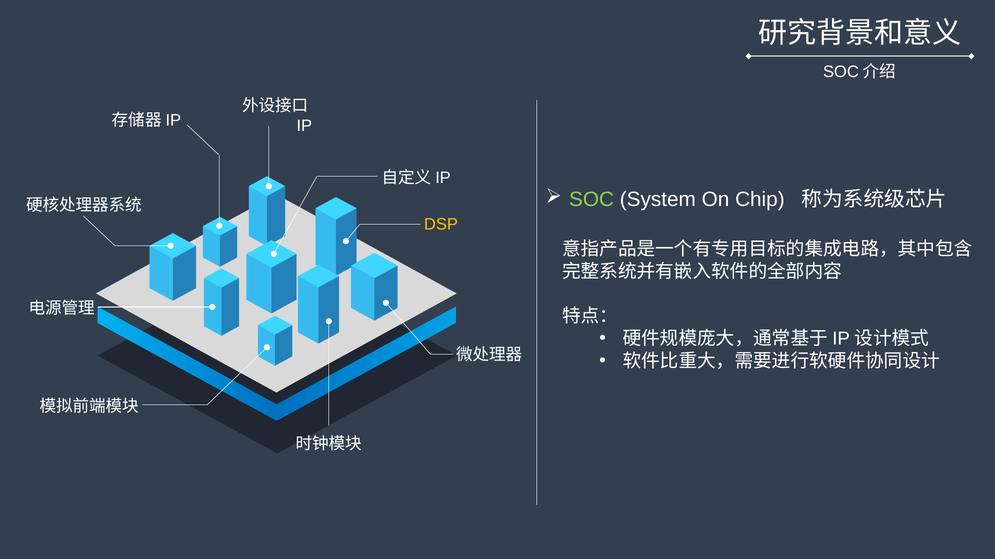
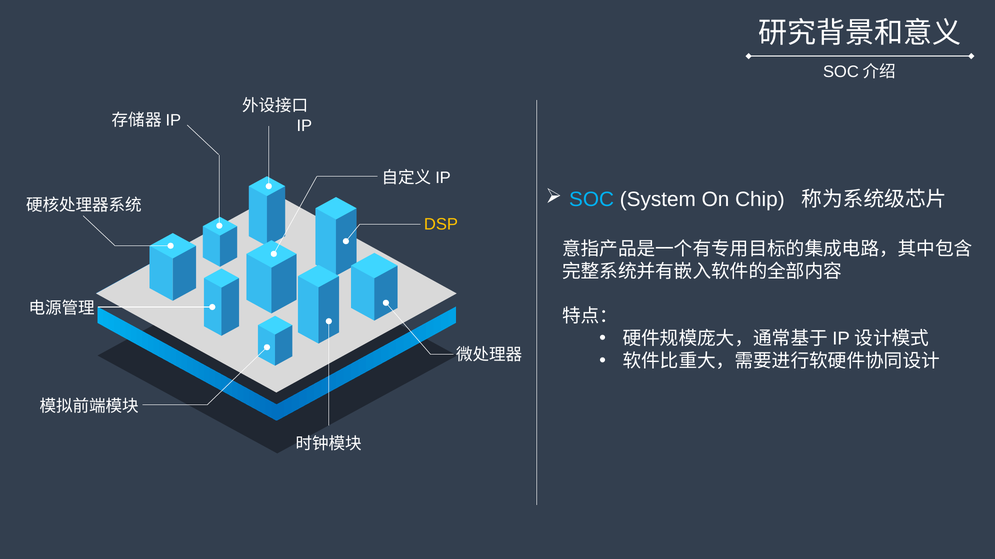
SOC colour: light green -> light blue (592, 200)
